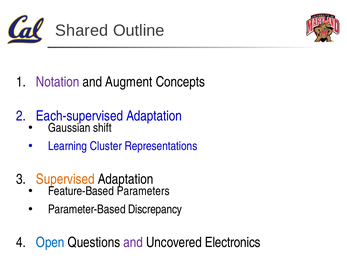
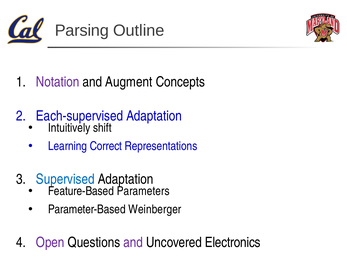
Shared: Shared -> Parsing (82, 31)
Gaussian: Gaussian -> Intuitively (69, 128)
Cluster: Cluster -> Correct (106, 146)
Supervised colour: orange -> blue (65, 179)
Discrepancy: Discrepancy -> Weinberger (155, 210)
Open colour: blue -> purple (50, 243)
